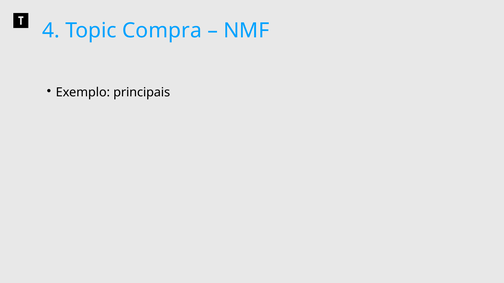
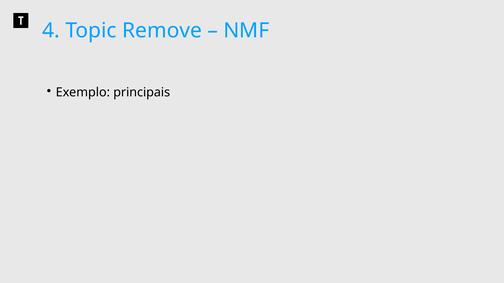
Compra: Compra -> Remove (162, 31)
